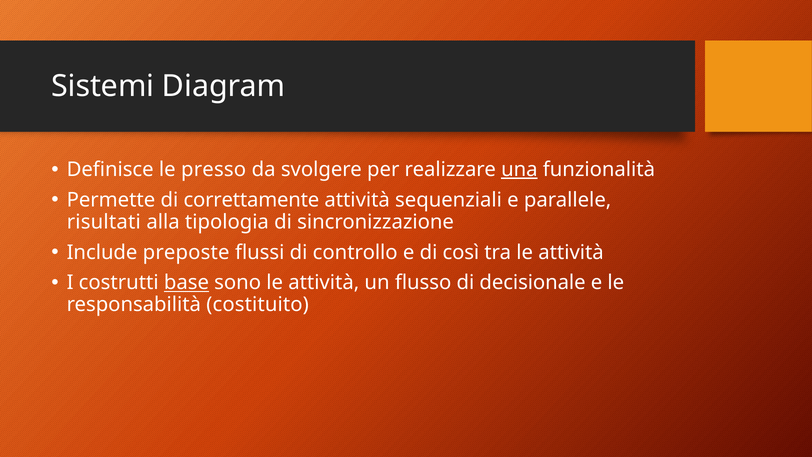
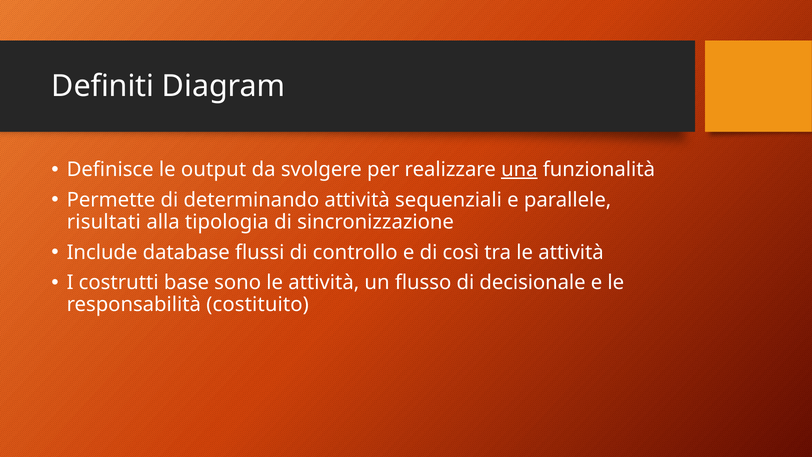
Sistemi: Sistemi -> Definiti (103, 86)
presso: presso -> output (214, 170)
correttamente: correttamente -> determinando (251, 200)
preposte: preposte -> database (186, 252)
base underline: present -> none (186, 283)
